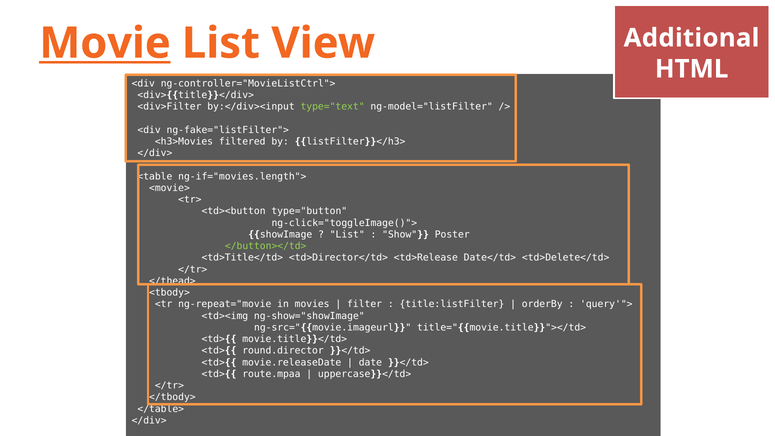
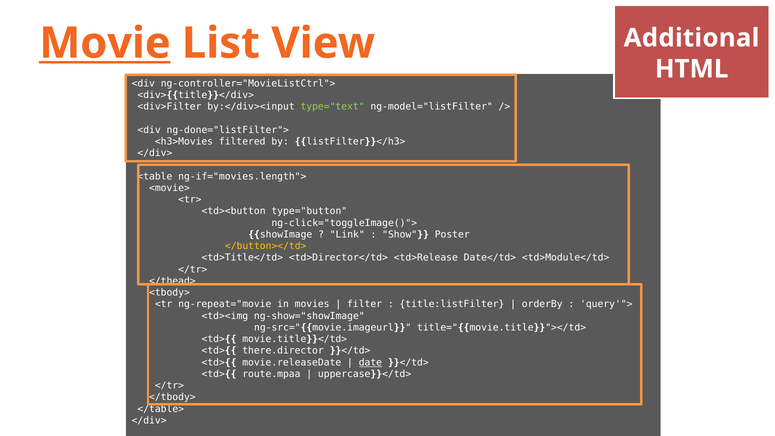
ng-fake="listFilter">: ng-fake="listFilter"> -> ng-done="listFilter"> (228, 130)
List: List -> Link (347, 234)
</button></td> colour: light green -> yellow (266, 246)
<td>Delete</td>: <td>Delete</td> -> <td>Module</td> (566, 258)
round.director: round.director -> there.director (283, 351)
date underline: none -> present (370, 362)
